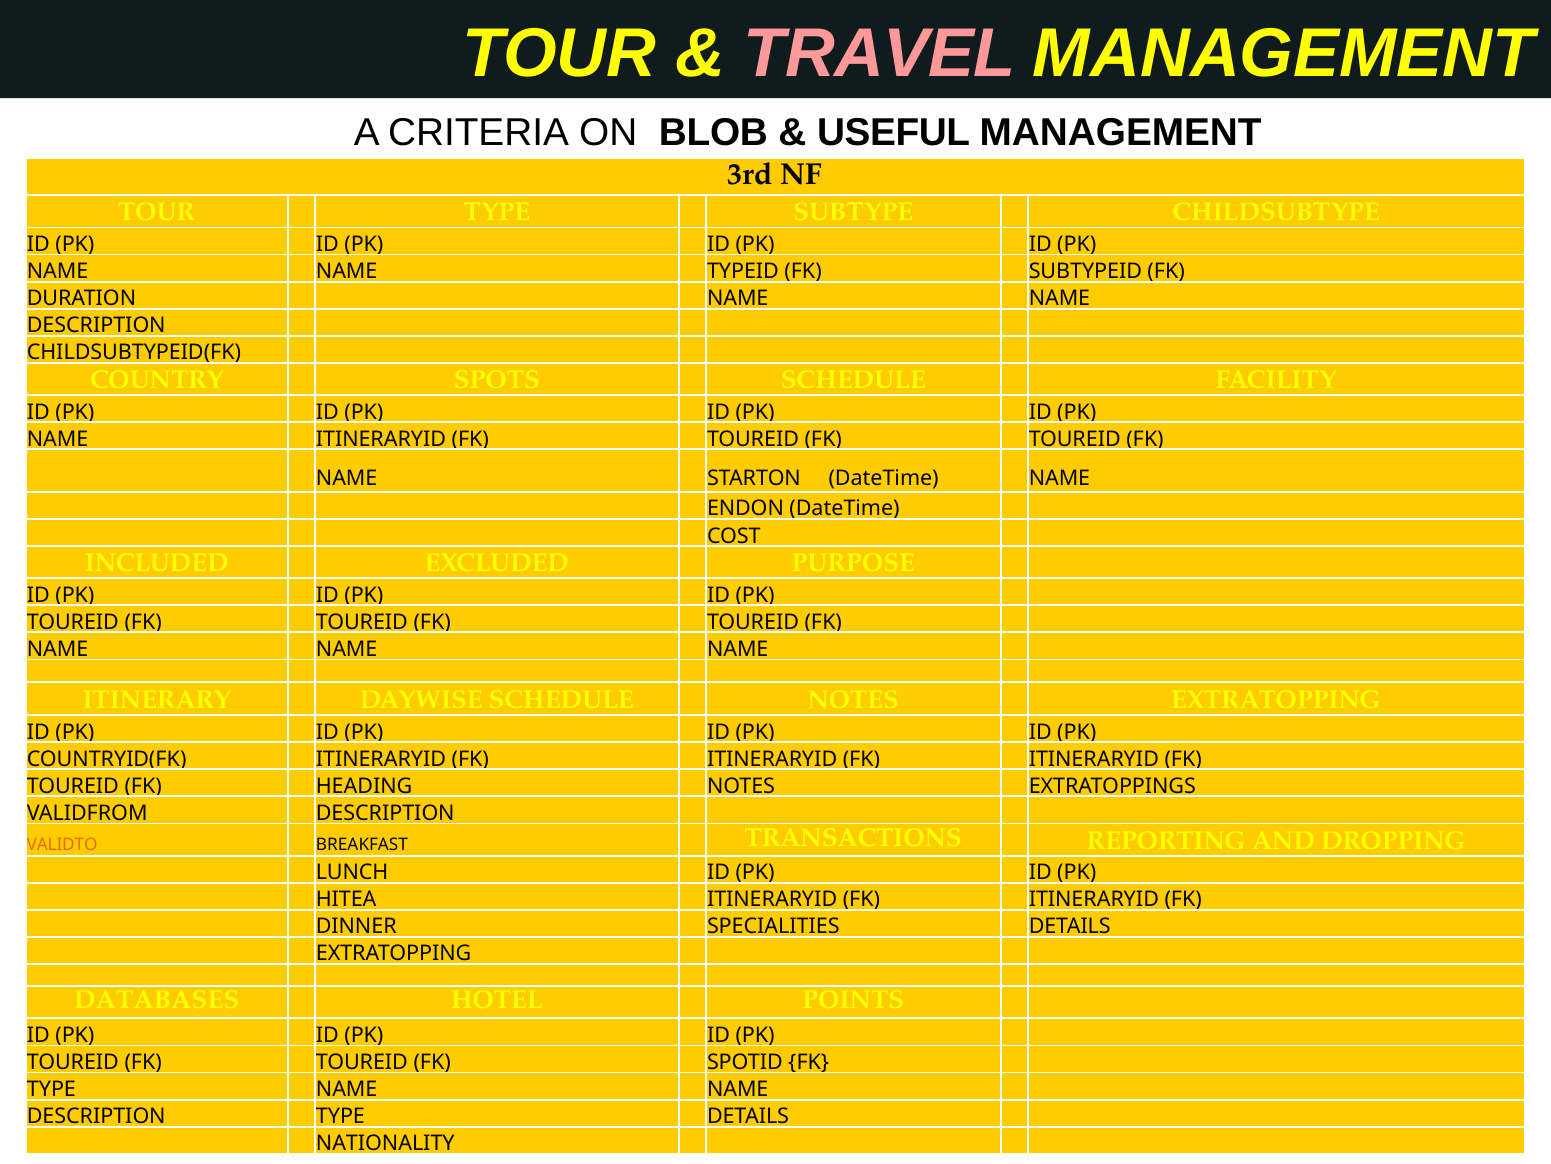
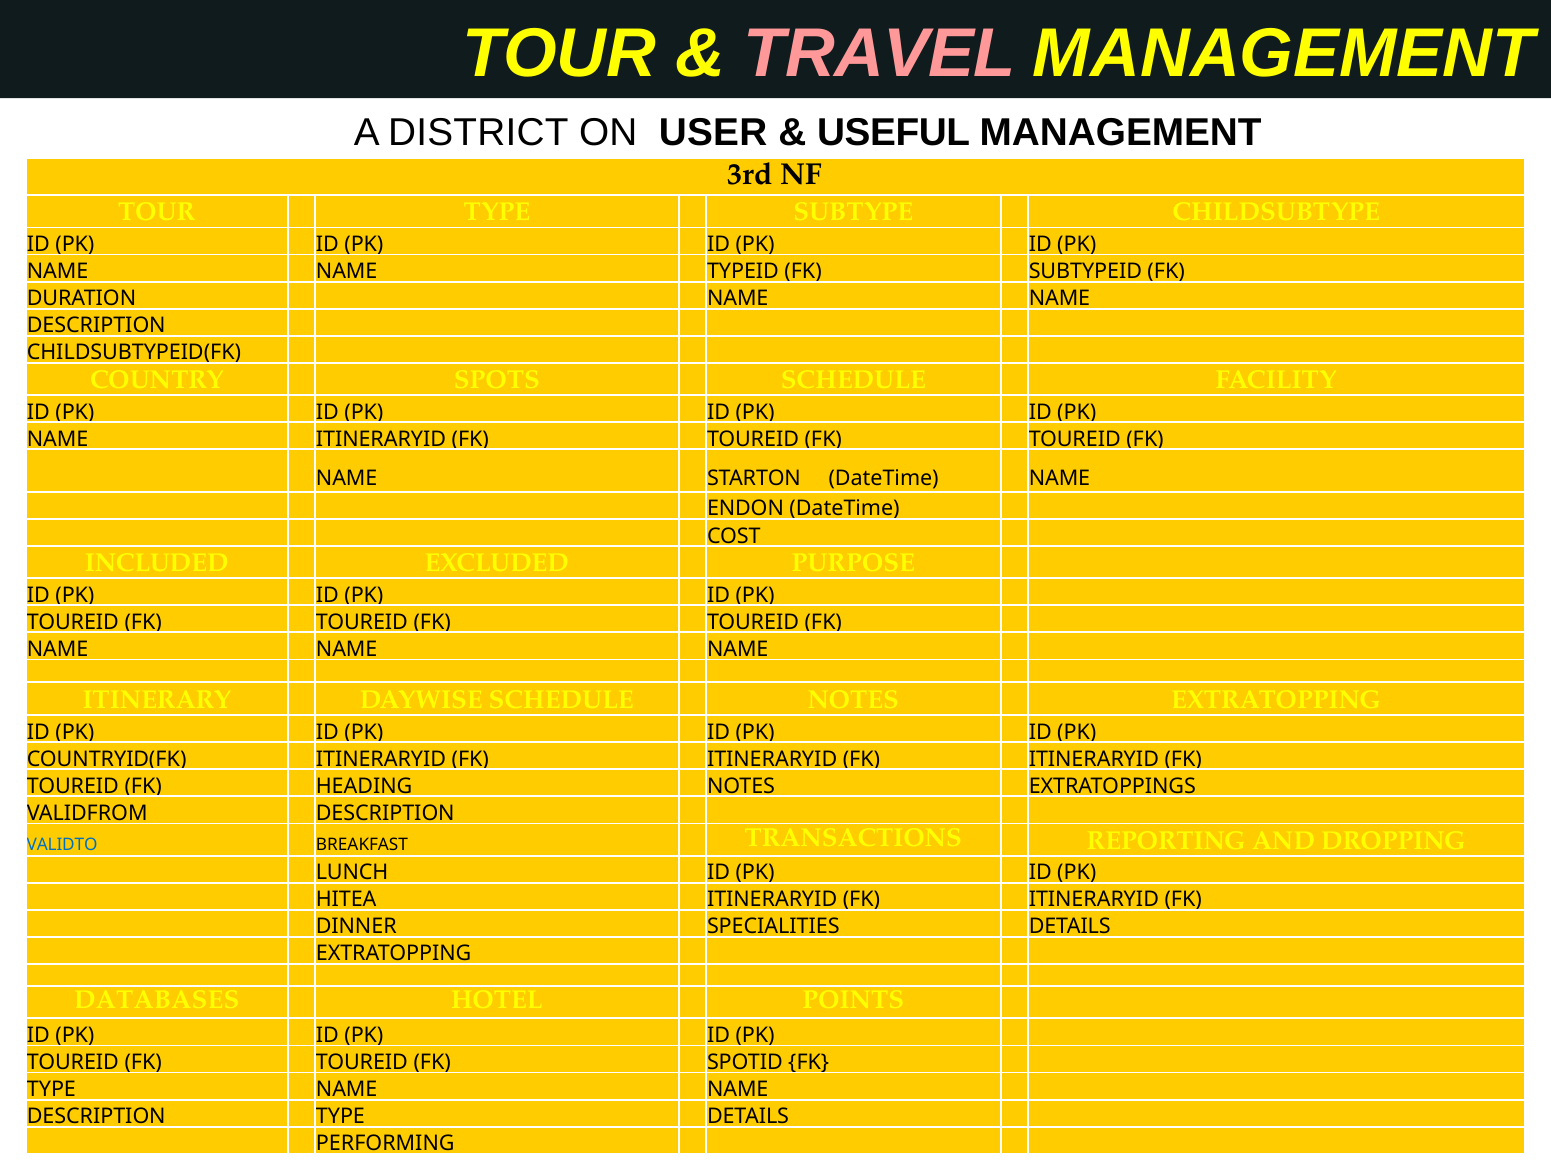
CRITERIA: CRITERIA -> DISTRICT (478, 133)
BLOB: BLOB -> USER (713, 133)
VALIDTO colour: orange -> blue (62, 844)
NATIONALITY: NATIONALITY -> PERFORMING (385, 1143)
